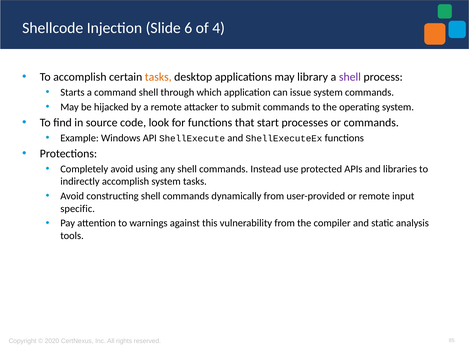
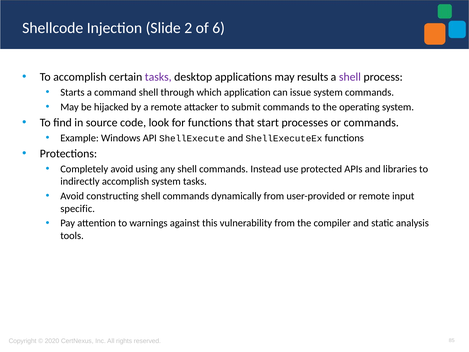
6: 6 -> 2 (188, 28)
4: 4 -> 6 (219, 28)
tasks colour: orange -> purple (158, 77)
library: library -> results (313, 77)
